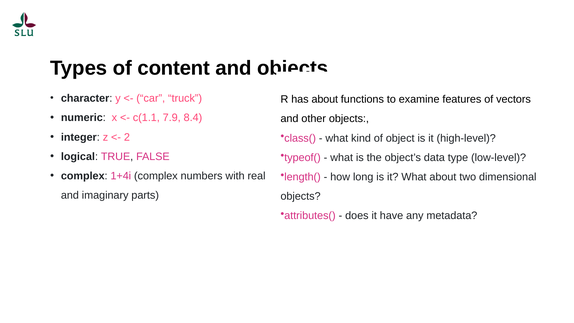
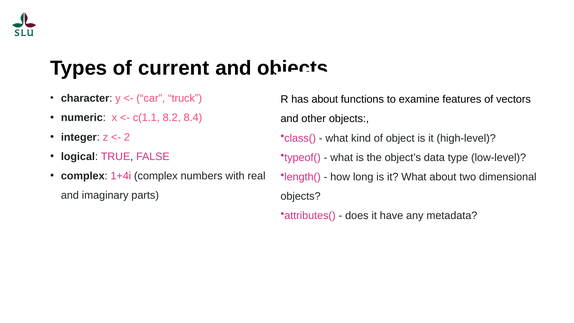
content: content -> current (174, 68)
7.9: 7.9 -> 8.2 (172, 118)
